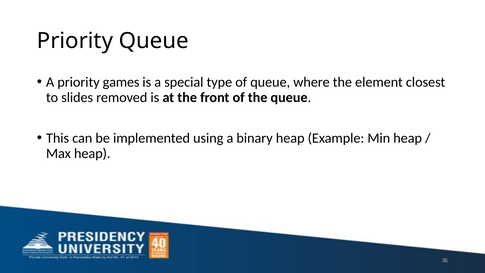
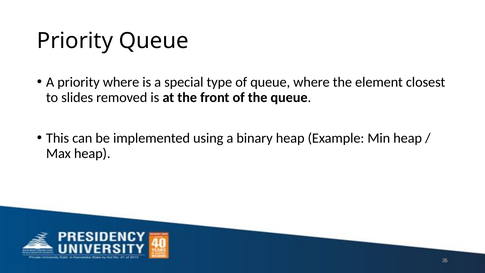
priority games: games -> where (121, 82)
